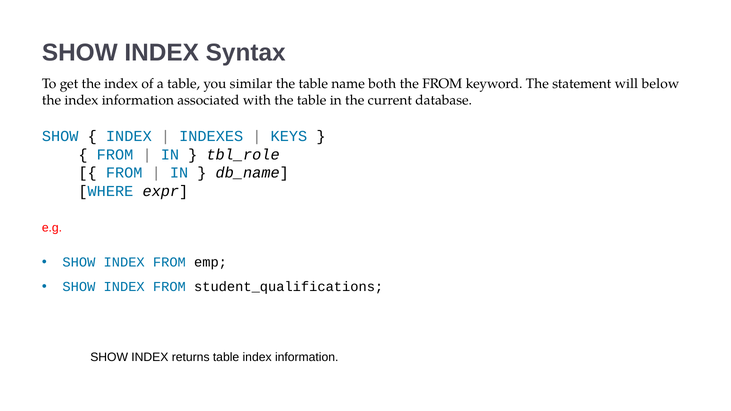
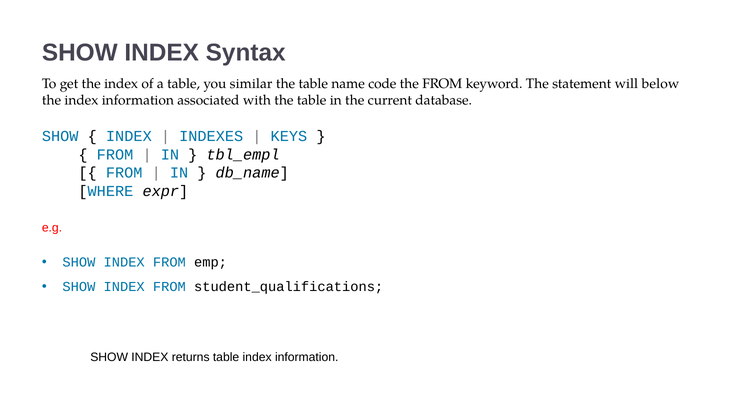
both: both -> code (382, 84)
tbl_role: tbl_role -> tbl_empl (243, 155)
